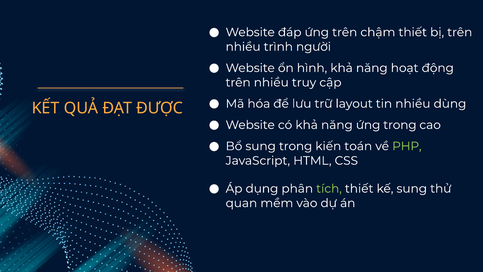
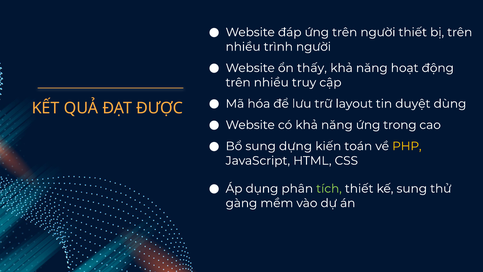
trên chậm: chậm -> người (378, 32)
hình: hình -> thấy (312, 68)
tin nhiều: nhiều -> duyệt (413, 104)
sung trong: trong -> dựng (296, 146)
PHP colour: light green -> yellow (407, 146)
quan: quan -> gàng (241, 203)
